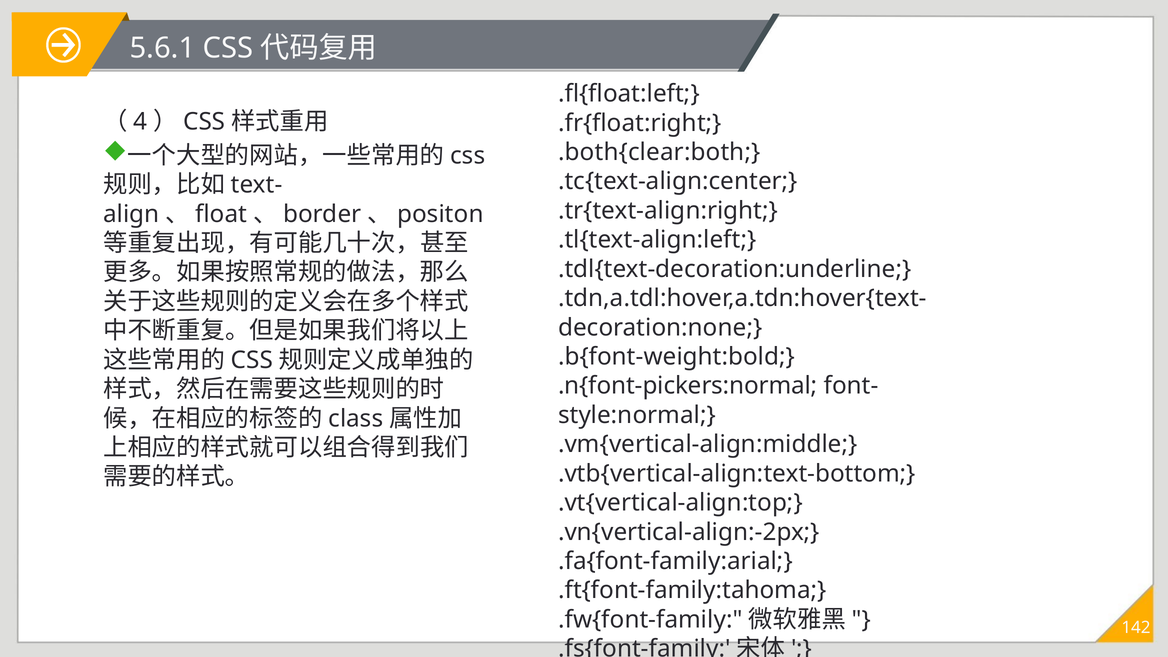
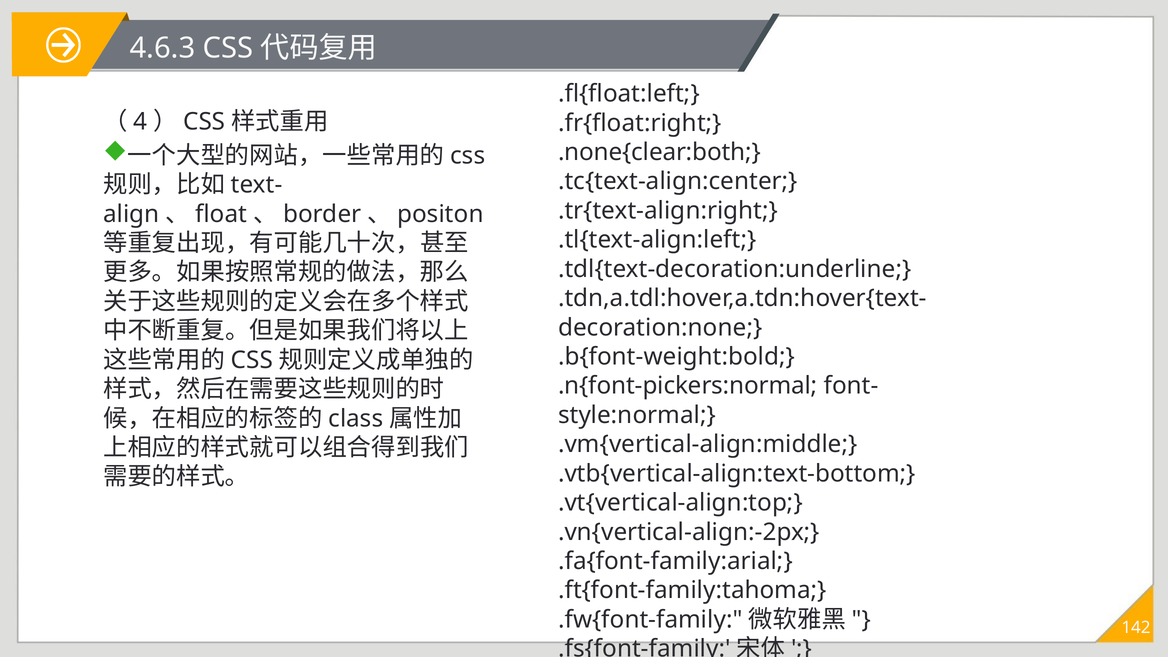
5.6.1: 5.6.1 -> 4.6.3 (162, 48)
.both{clear:both: .both{clear:both -> .none{clear:both (659, 152)
